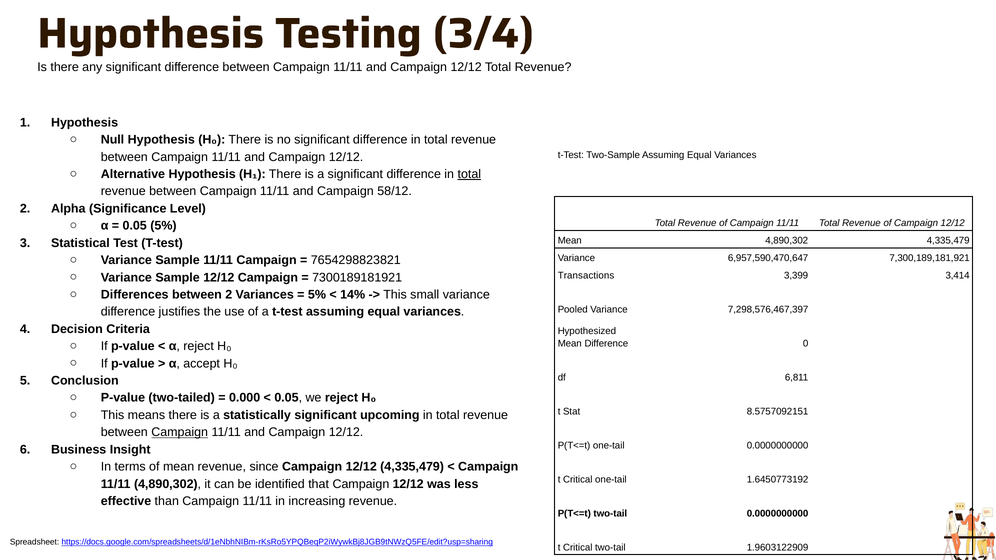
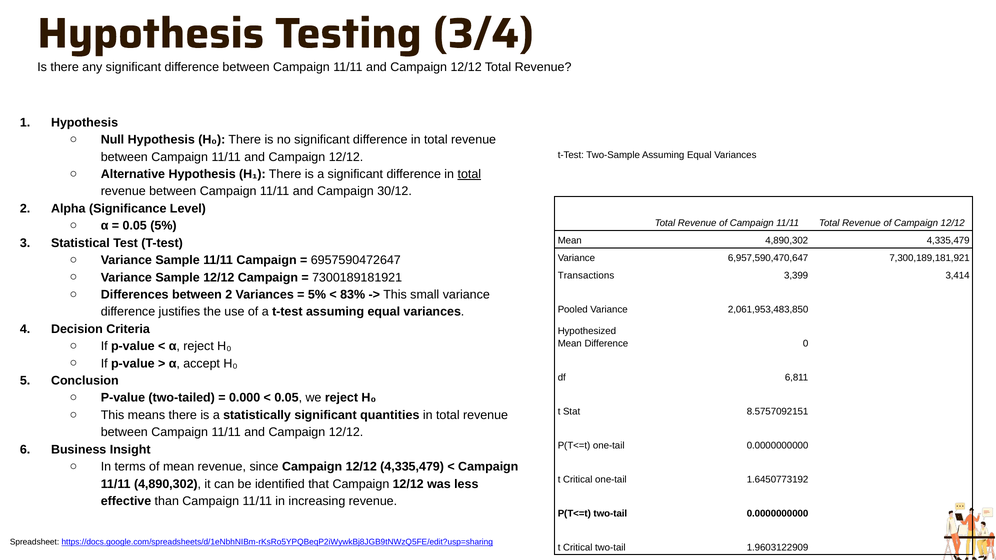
58/12: 58/12 -> 30/12 (395, 191)
7654298823821: 7654298823821 -> 6957590472647 (356, 260)
14%: 14% -> 83% (353, 295)
7,298,576,467,397: 7,298,576,467,397 -> 2,061,953,483,850 (768, 310)
upcoming: upcoming -> quantities (390, 415)
Campaign underline: present -> none (180, 432)
